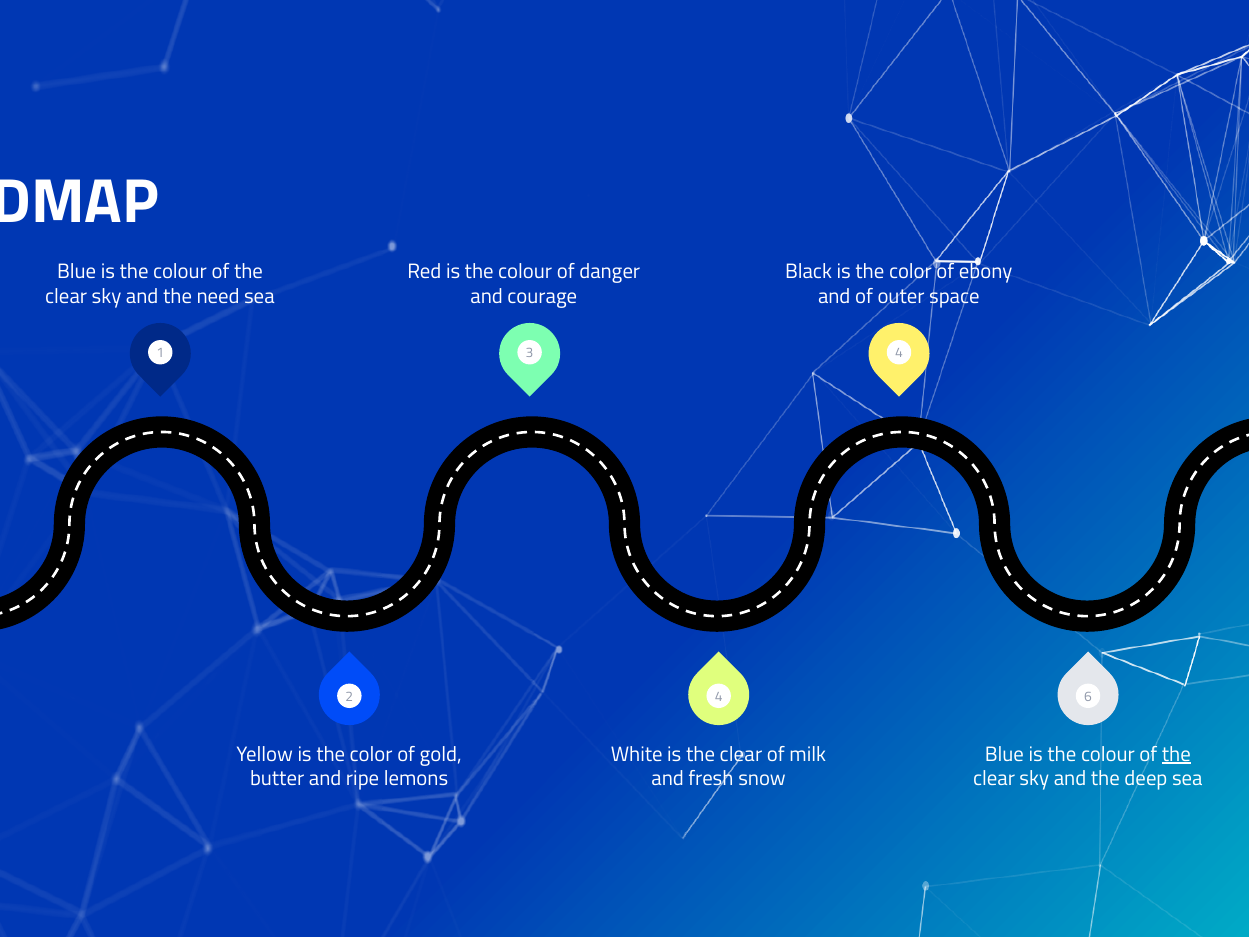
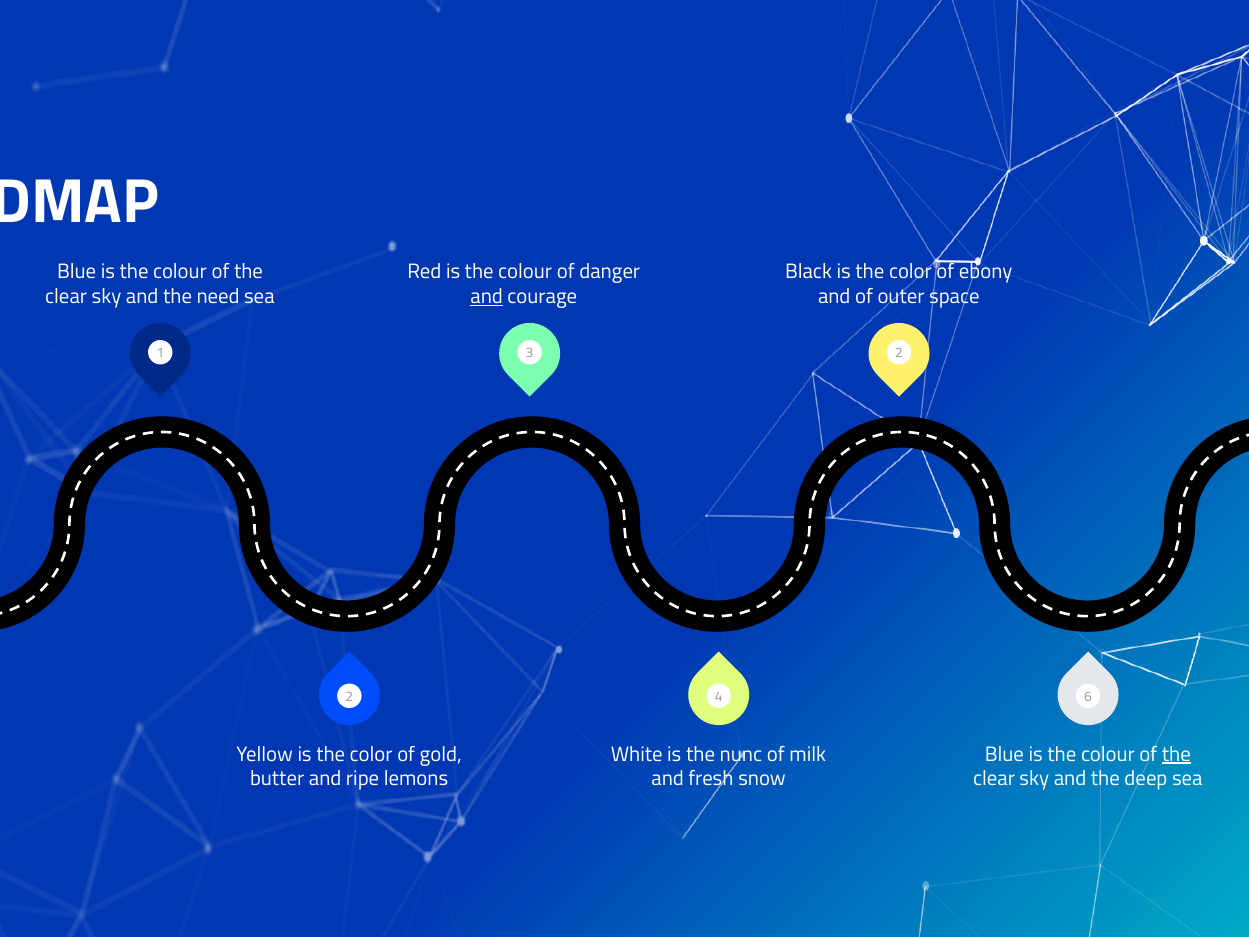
and underline: none -> present (487, 297)
3 4: 4 -> 2 (899, 353)
is the clear: clear -> nunc (741, 754)
